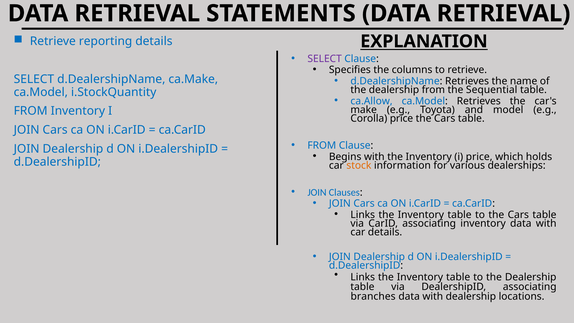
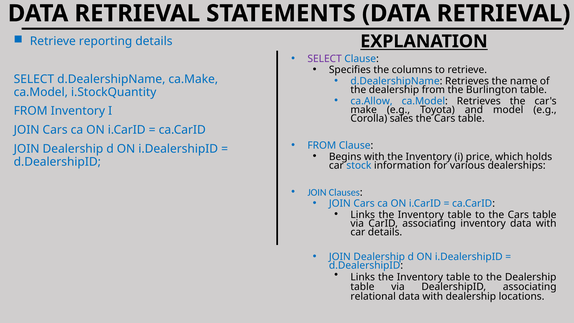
Sequential: Sequential -> Burlington (492, 90)
Corolla price: price -> sales (401, 119)
stock colour: orange -> blue (359, 165)
branches: branches -> relational (373, 297)
